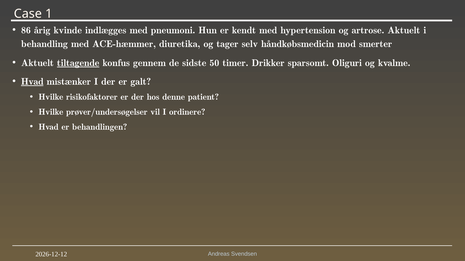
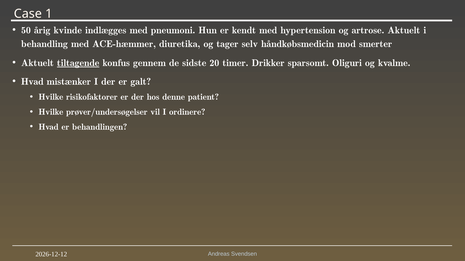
86: 86 -> 50 (26, 30)
50: 50 -> 20 (214, 63)
Hvad underline: present -> none (32, 82)
